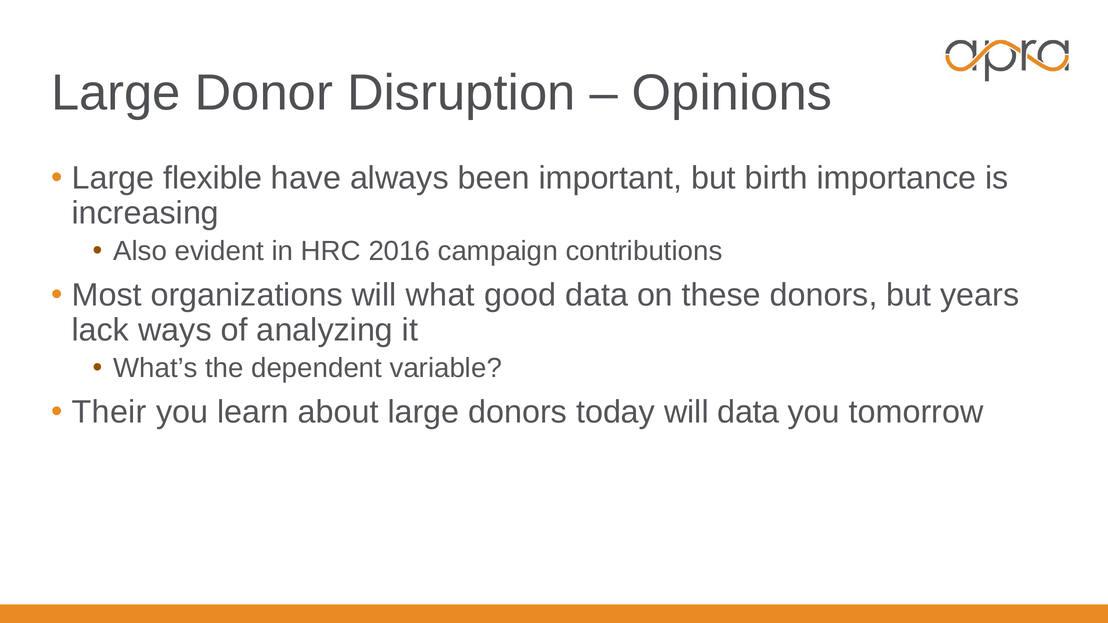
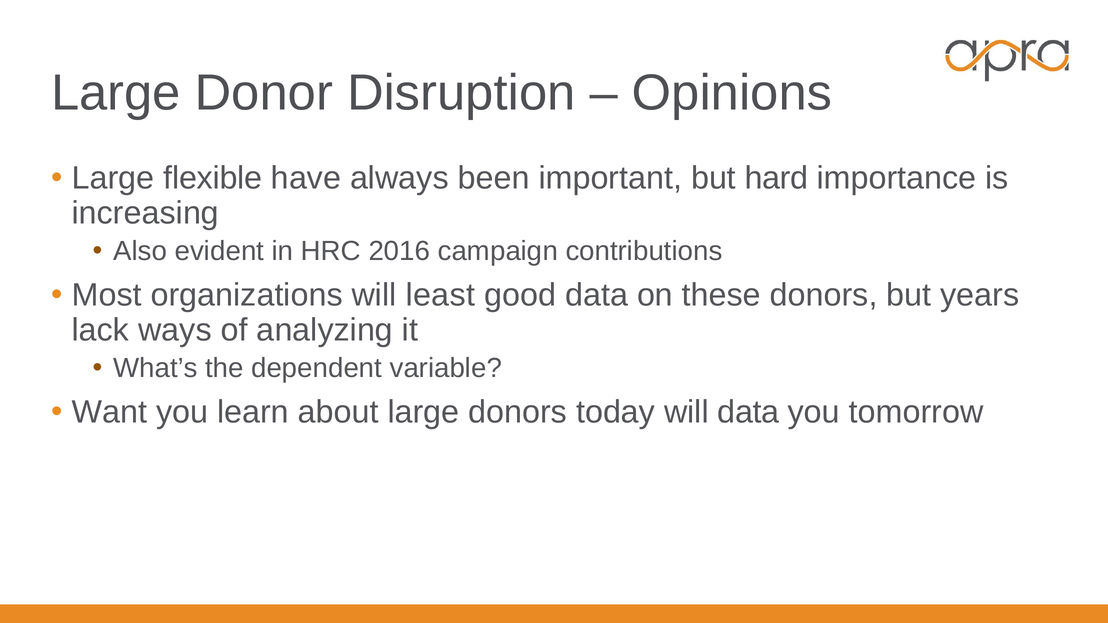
birth: birth -> hard (776, 178)
what: what -> least (440, 295)
Their: Their -> Want (109, 412)
